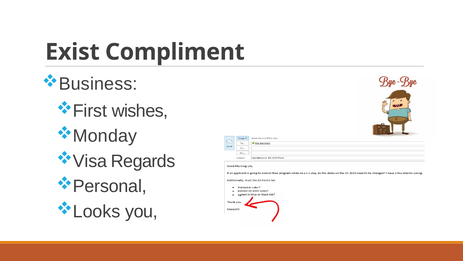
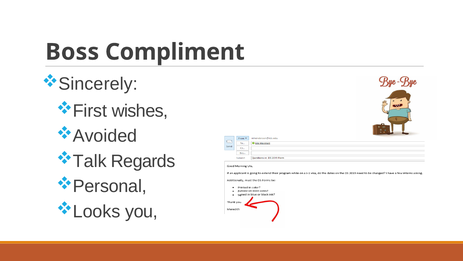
Exist: Exist -> Boss (72, 52)
Business: Business -> Sincerely (98, 84)
Monday: Monday -> Avoided (105, 136)
Visa: Visa -> Talk (90, 161)
